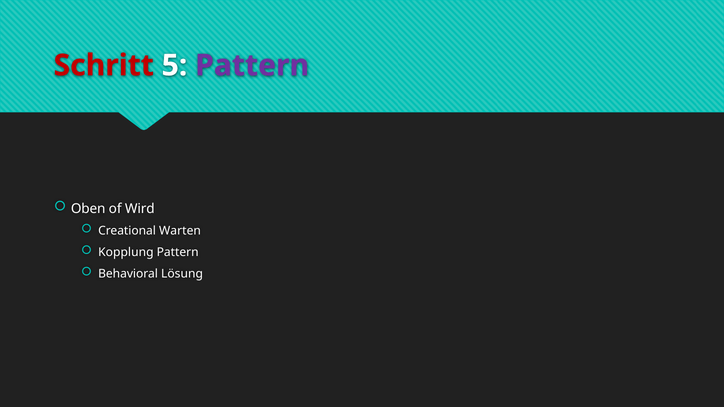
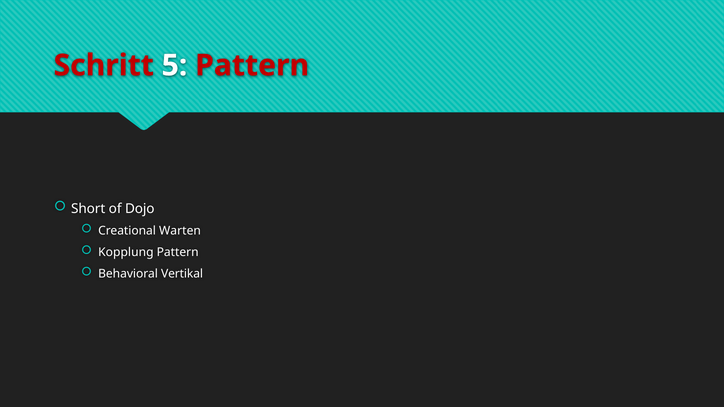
Pattern colour: purple -> red (252, 65)
Oben: Oben -> Short (88, 209)
Wird: Wird -> Dojo (140, 209)
Lösung: Lösung -> Vertikal (182, 274)
